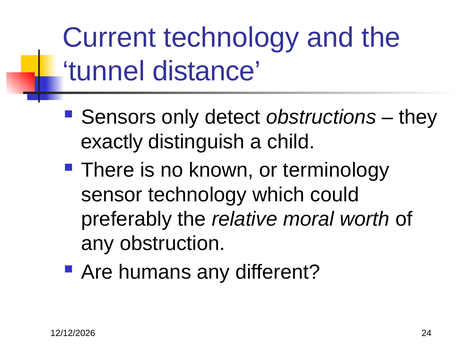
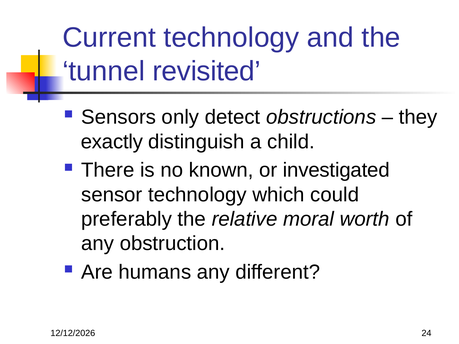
distance: distance -> revisited (207, 71)
terminology: terminology -> investigated (336, 170)
